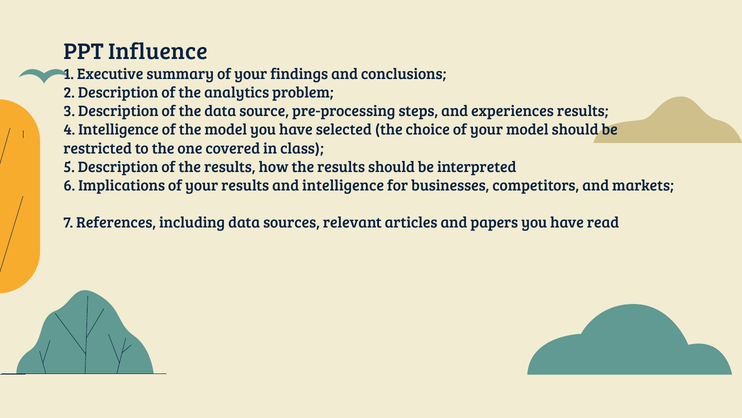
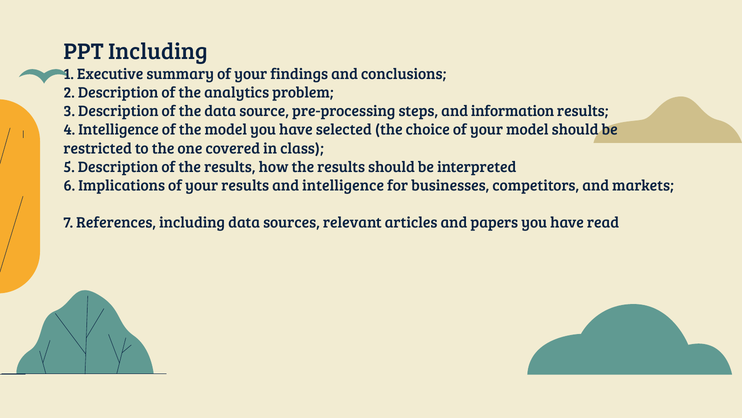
PPT Influence: Influence -> Including (158, 51)
experiences: experiences -> information (513, 111)
